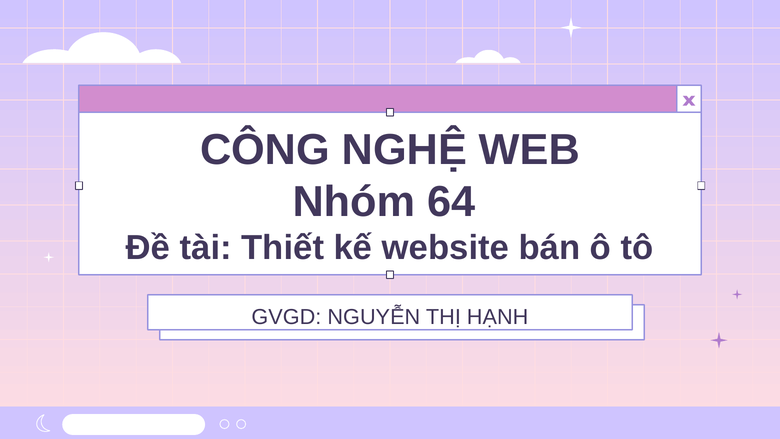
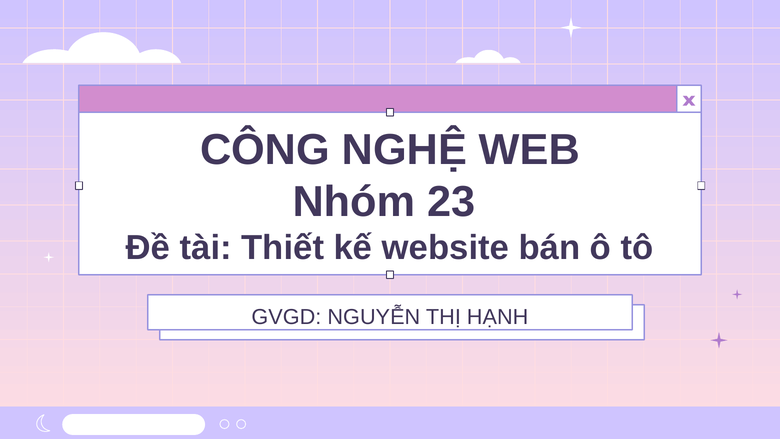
64: 64 -> 23 (451, 202)
